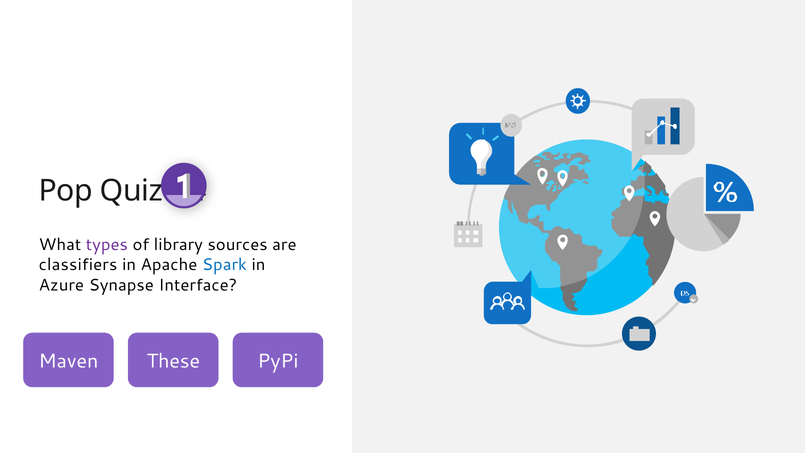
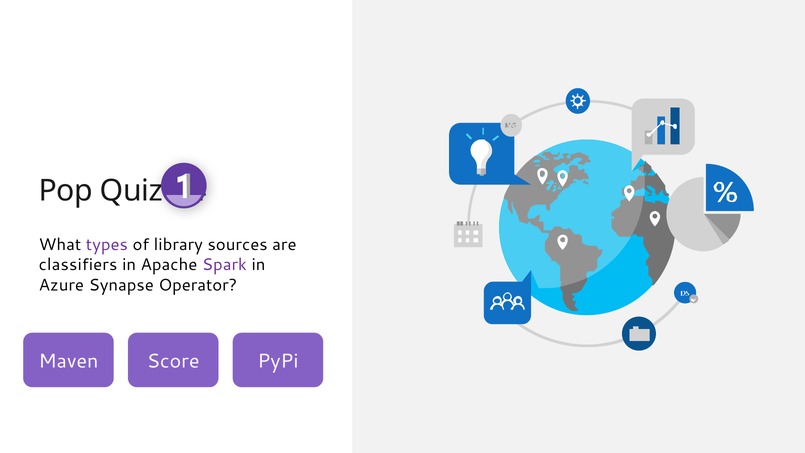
Spark colour: blue -> purple (224, 265)
Interface: Interface -> Operator (198, 285)
These: These -> Score (173, 361)
